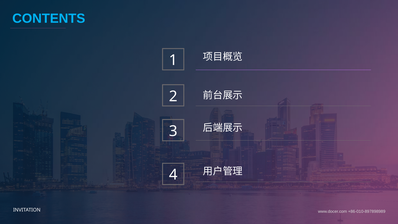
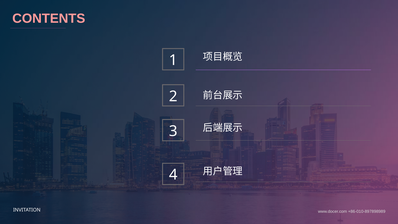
CONTENTS colour: light blue -> pink (49, 18)
